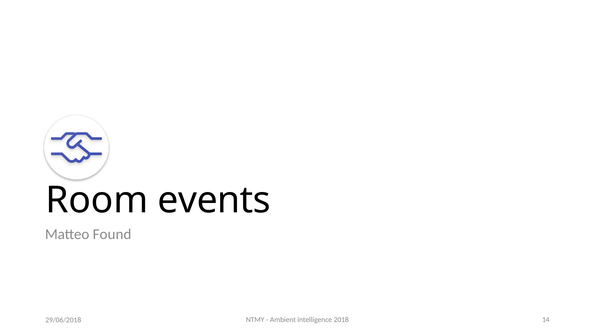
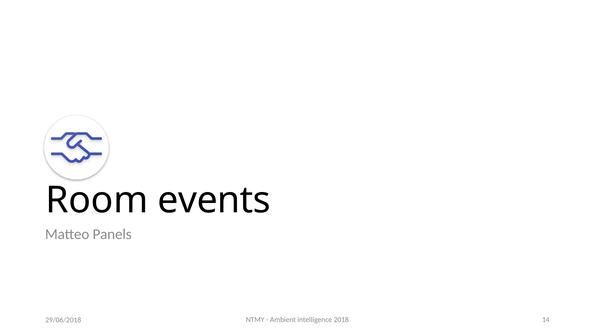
Found: Found -> Panels (112, 234)
